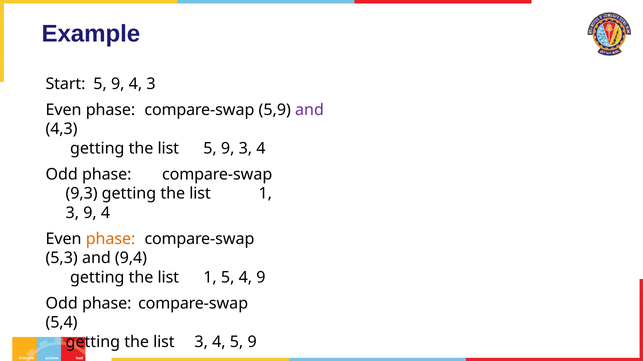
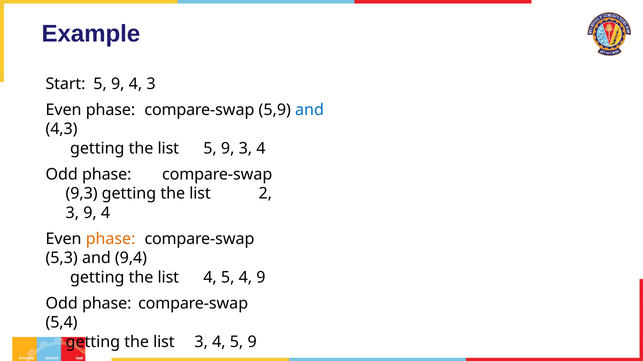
and colour: purple -> blue (310, 110)
1: 1 -> 2 (265, 194)
1: 1 -> 4 (210, 278)
